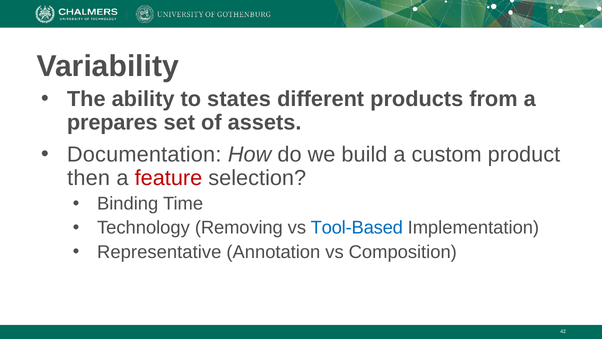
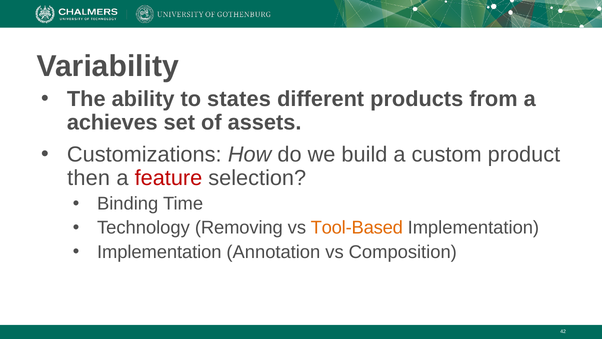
prepares: prepares -> achieves (112, 122)
Documentation: Documentation -> Customizations (144, 154)
Tool-Based colour: blue -> orange (357, 228)
Representative: Representative -> Implementation (159, 252)
